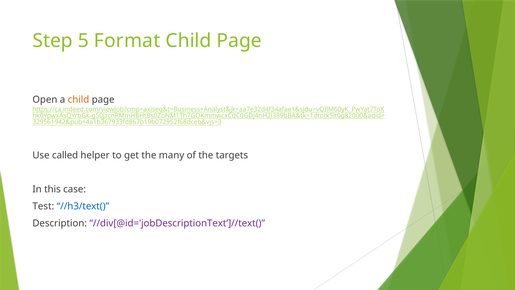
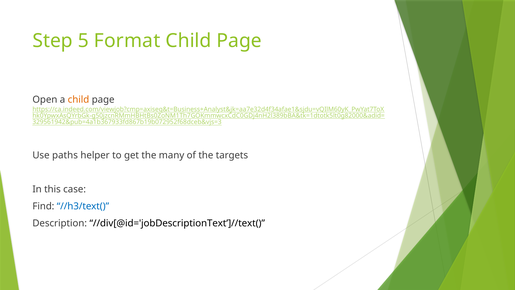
called: called -> paths (65, 155)
Test: Test -> Find (43, 206)
//div[@id='jobDescriptionText’]//text( colour: purple -> black (177, 223)
